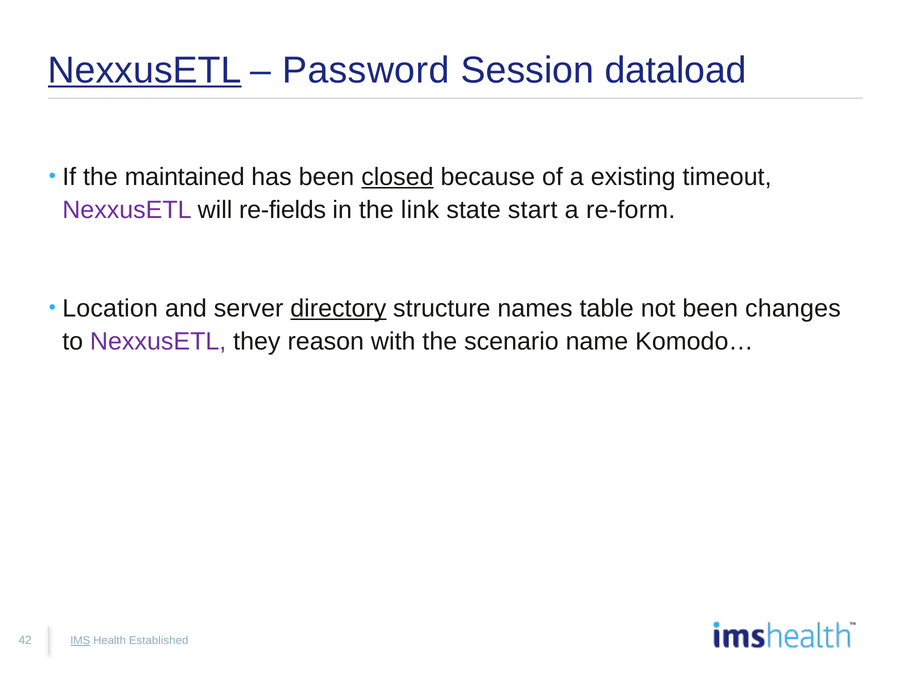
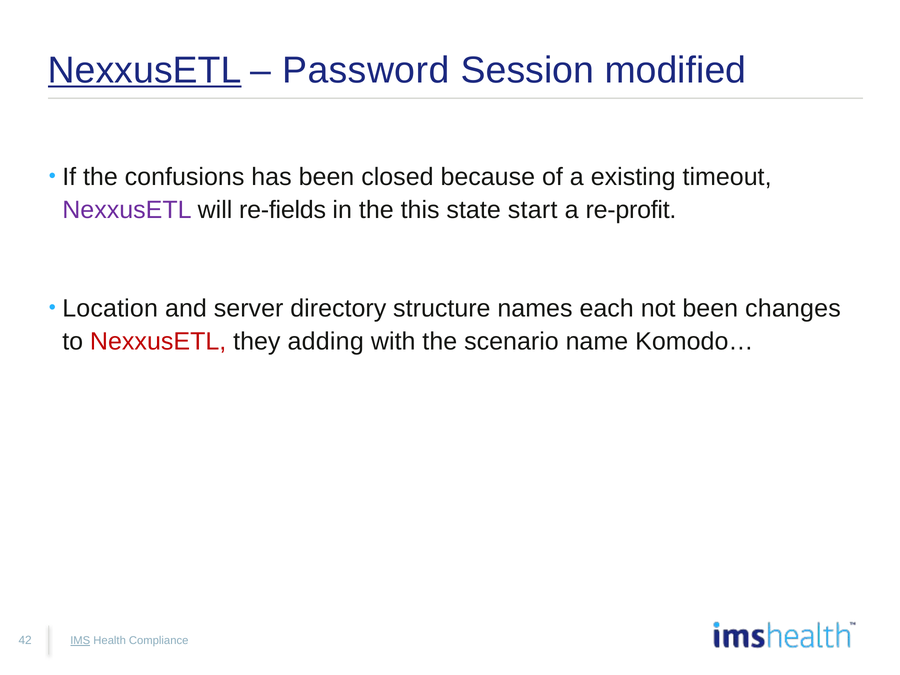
dataload: dataload -> modified (675, 70)
maintained: maintained -> confusions (185, 177)
closed underline: present -> none (397, 177)
link: link -> this (420, 210)
re-form: re-form -> re-profit (631, 210)
directory underline: present -> none (338, 309)
table: table -> each (607, 309)
NexxusETL colour: purple -> red (158, 342)
reason: reason -> adding (326, 342)
Established: Established -> Compliance (159, 641)
